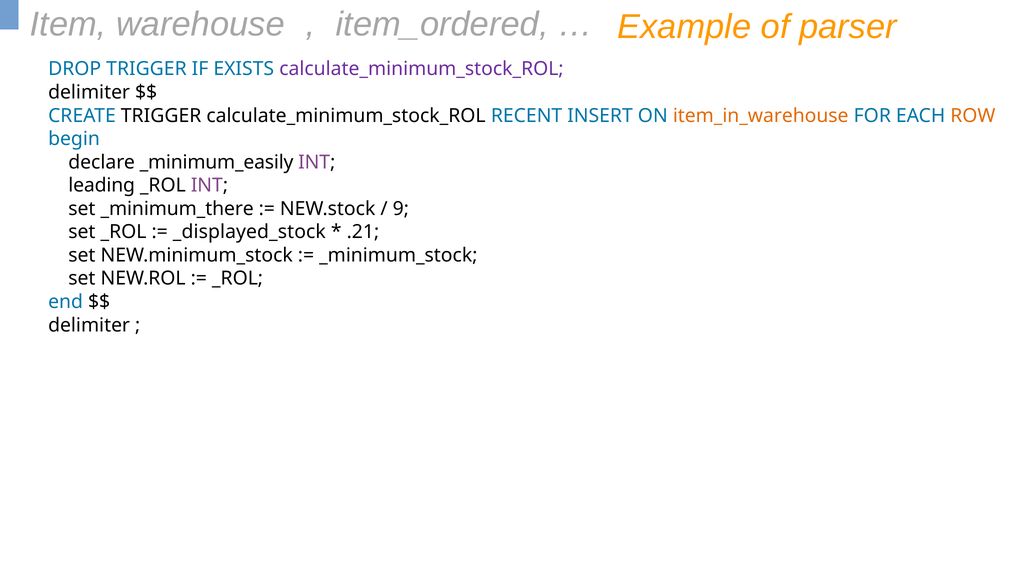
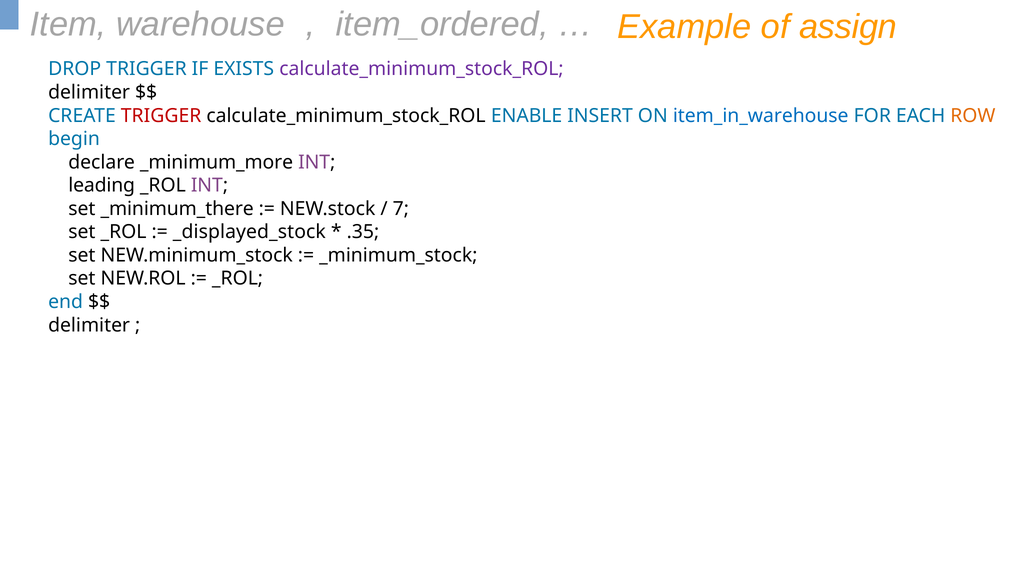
parser: parser -> assign (848, 27)
TRIGGER colour: black -> red (161, 116)
RECENT: RECENT -> ENABLE (527, 116)
item_in_warehouse colour: orange -> blue (761, 116)
_minimum_easily: _minimum_easily -> _minimum_more (217, 162)
9: 9 -> 7 (401, 209)
.21: .21 -> .35 (363, 232)
